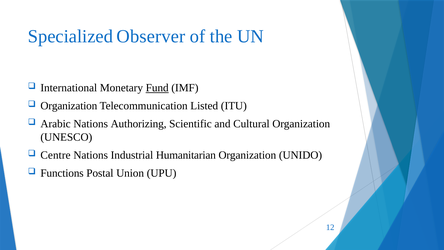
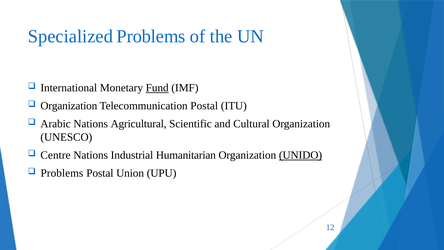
Specialized Observer: Observer -> Problems (151, 36)
Telecommunication Listed: Listed -> Postal (204, 106)
Authorizing: Authorizing -> Agricultural (139, 124)
UNIDO underline: none -> present (300, 155)
Functions: Functions -> Problems (62, 173)
